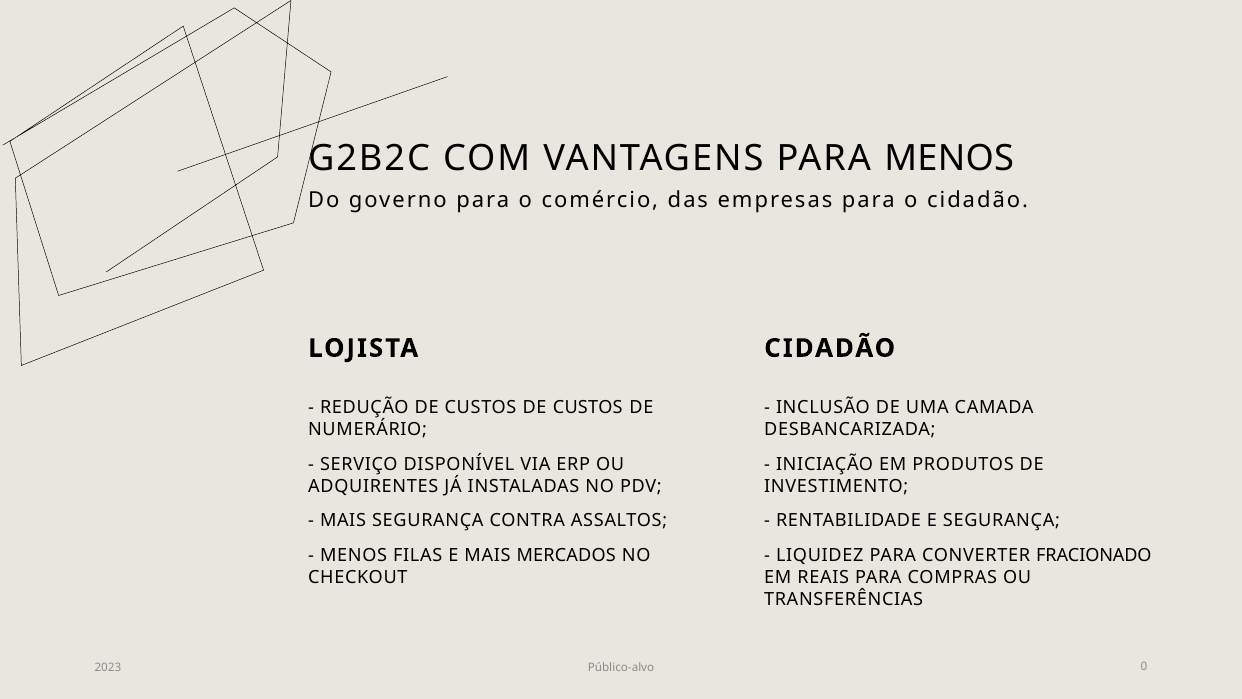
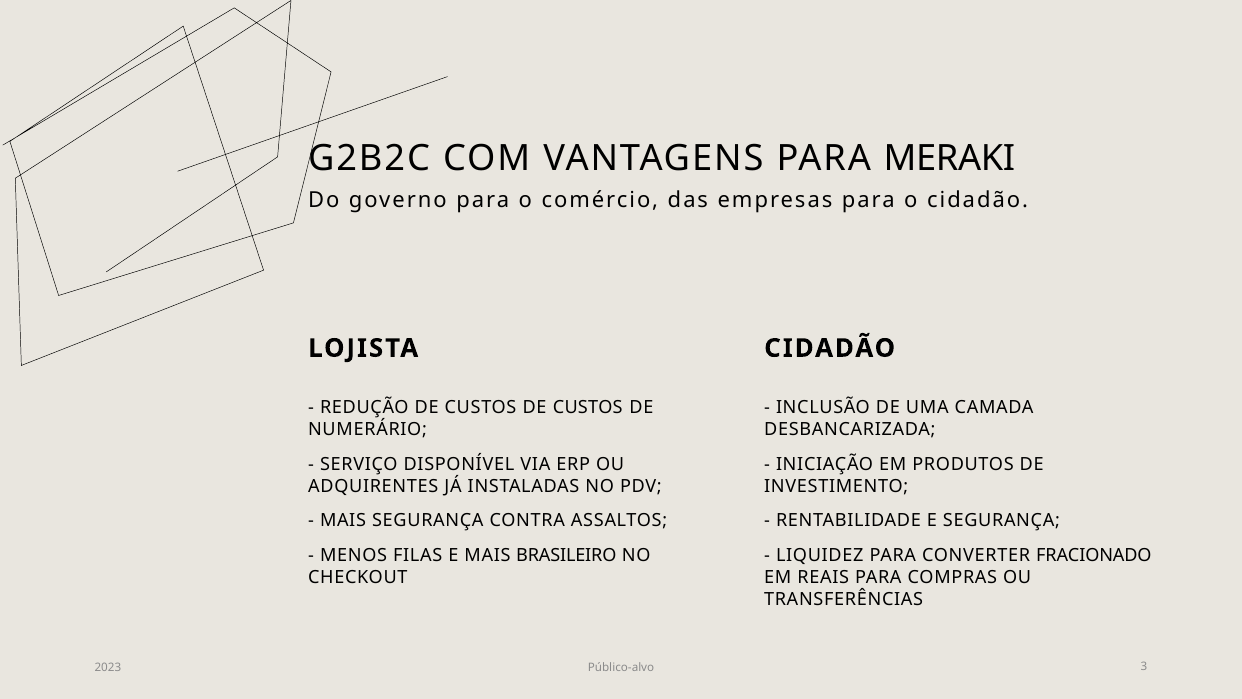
PARA MENOS: MENOS -> MERAKI (949, 158)
MERCADOS: MERCADOS -> BRASILEIRO (566, 555)
0: 0 -> 3 (1144, 666)
